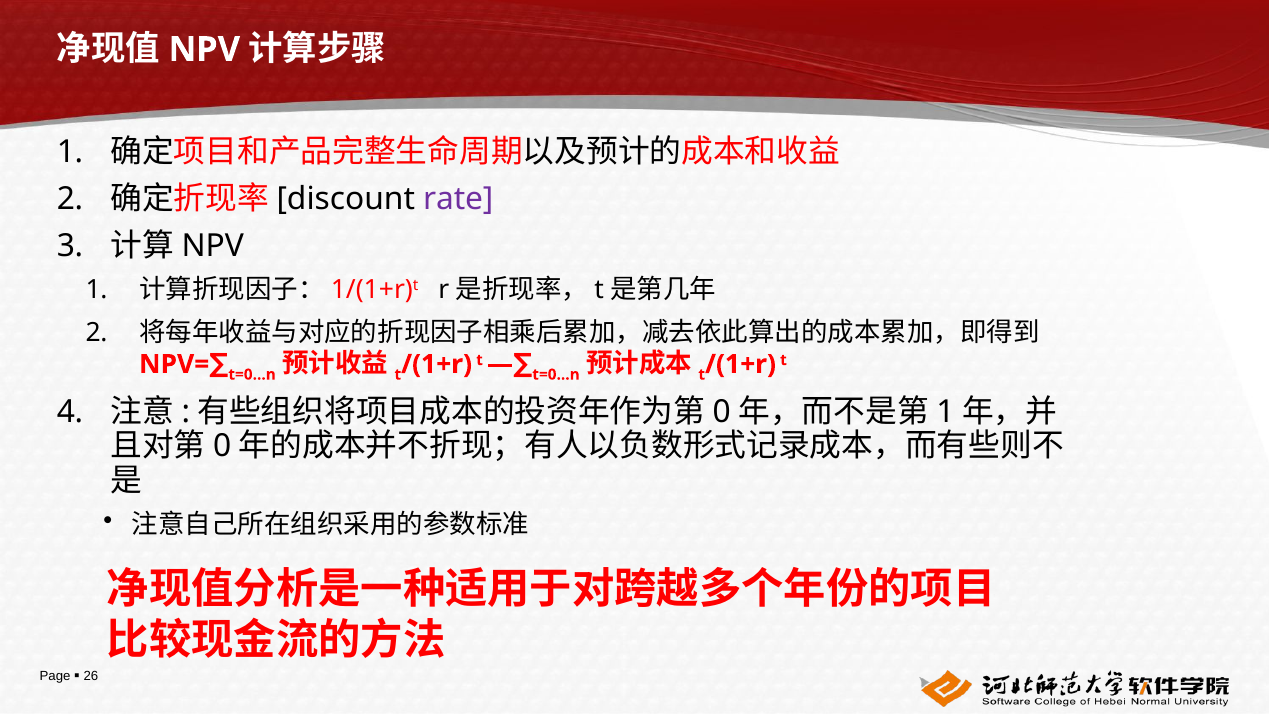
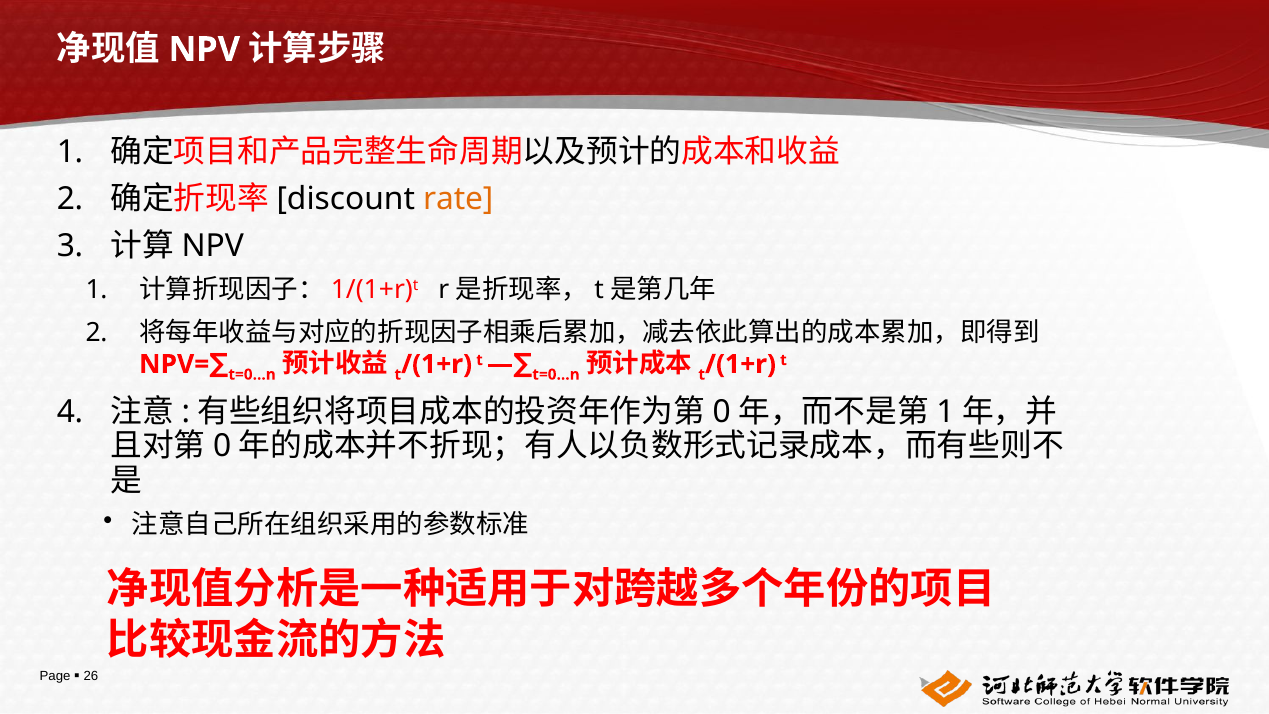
rate colour: purple -> orange (458, 199)
